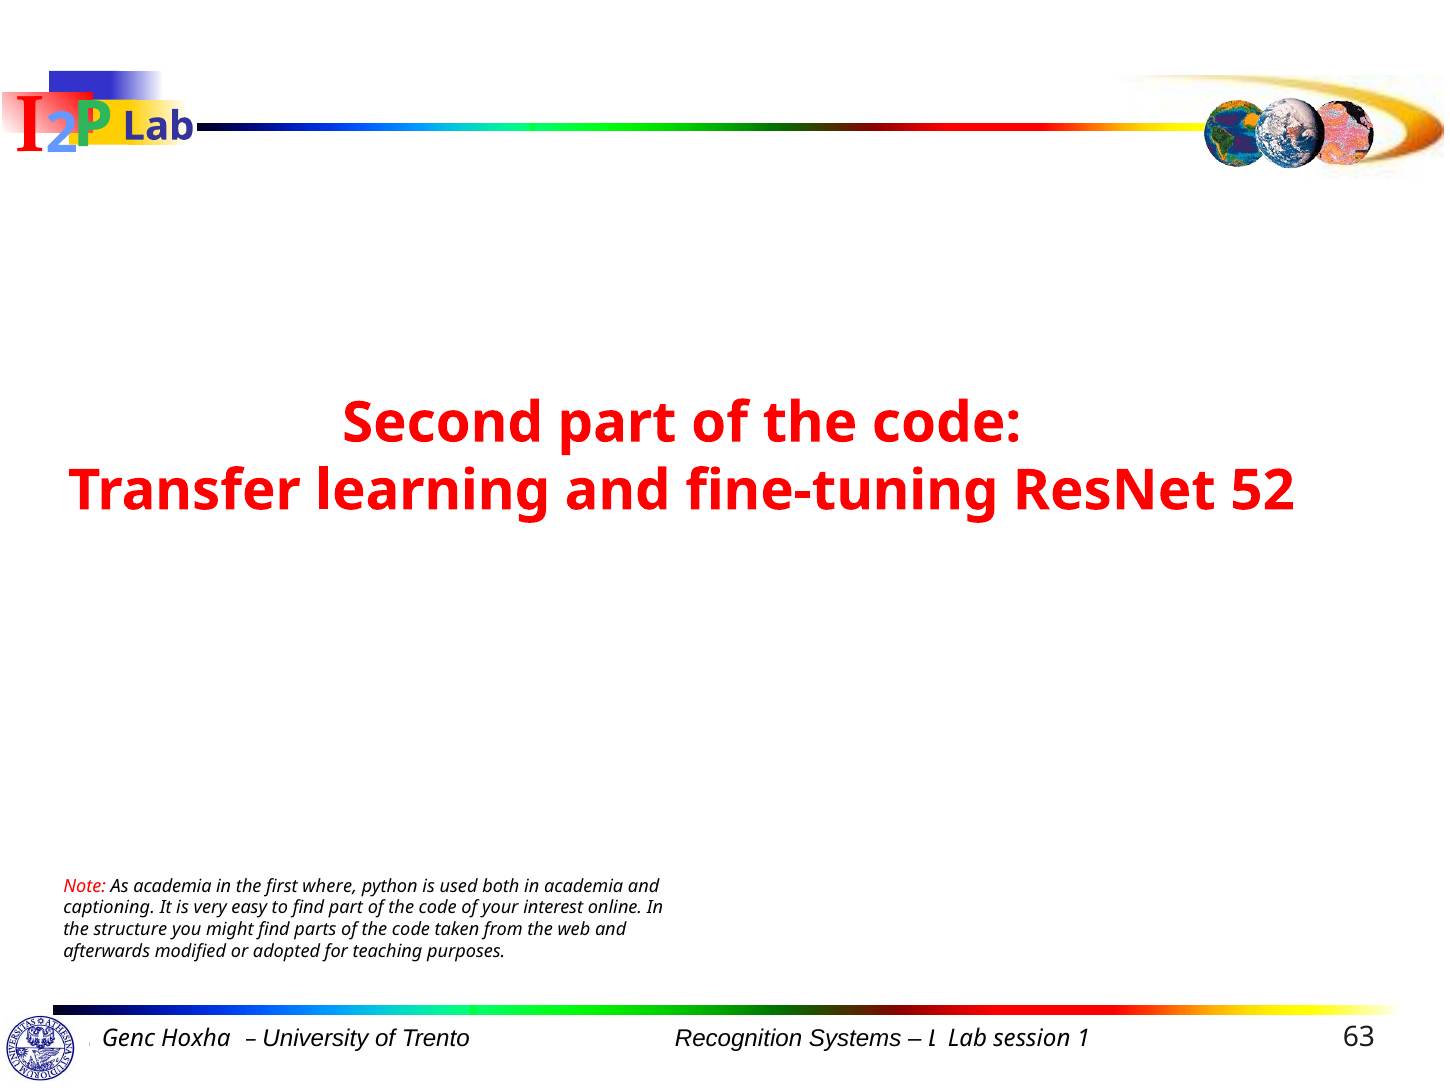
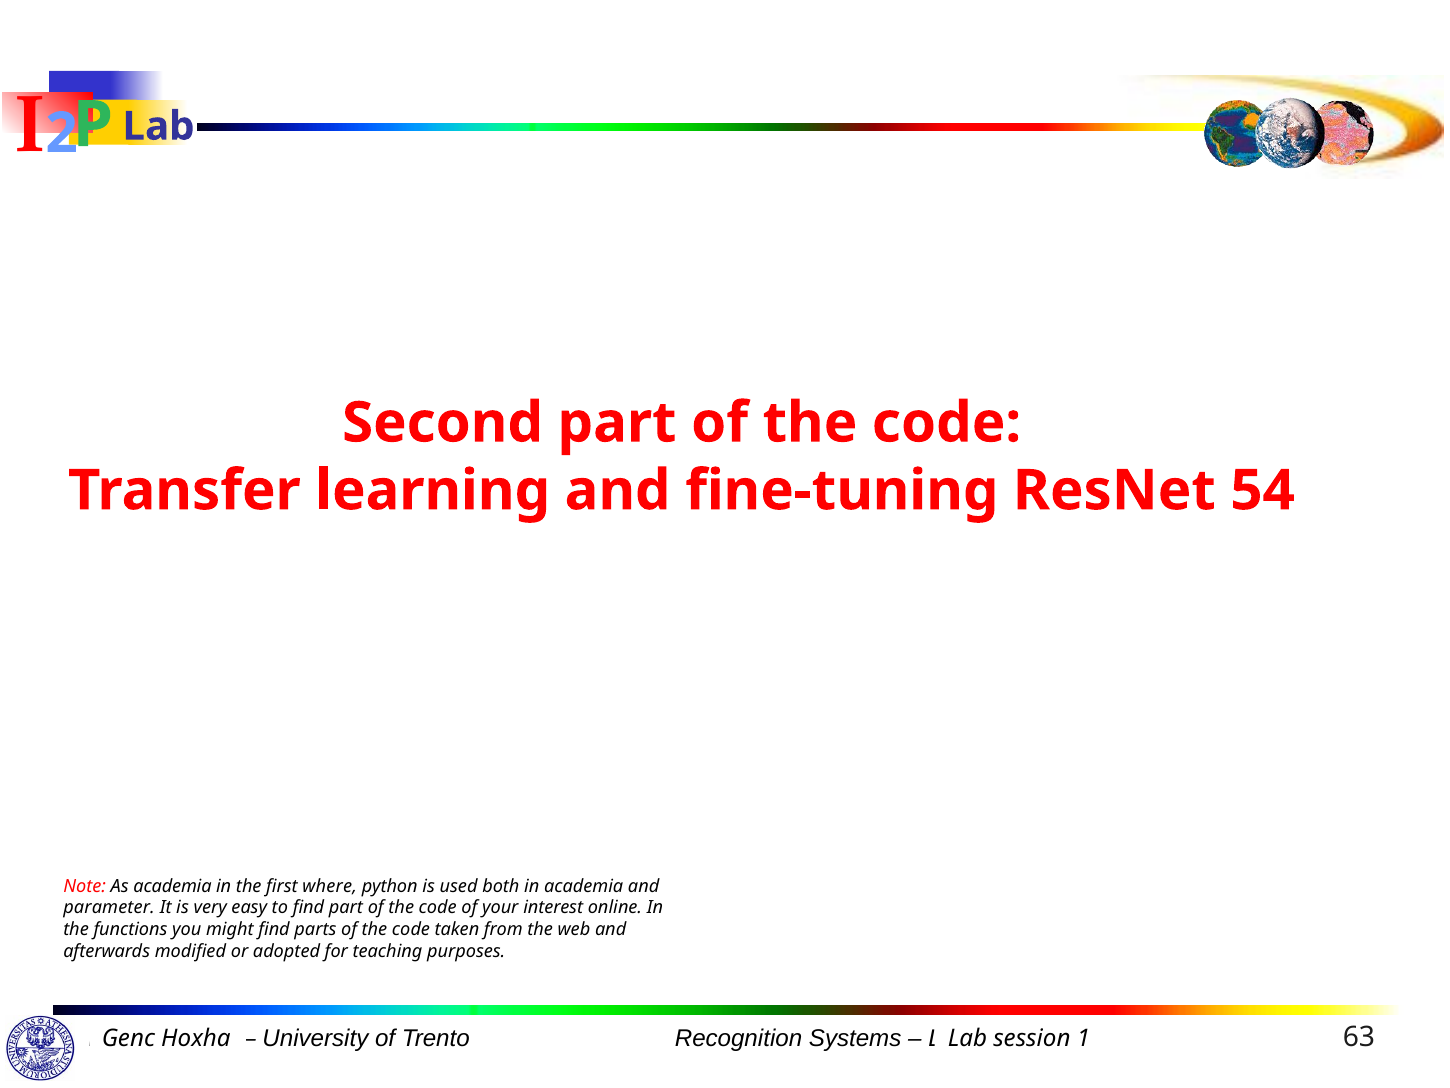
52: 52 -> 54 (1263, 490)
captioning: captioning -> parameter (109, 907)
structure: structure -> functions (130, 929)
